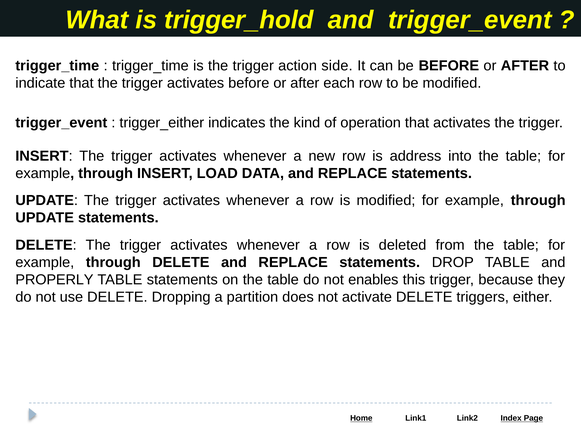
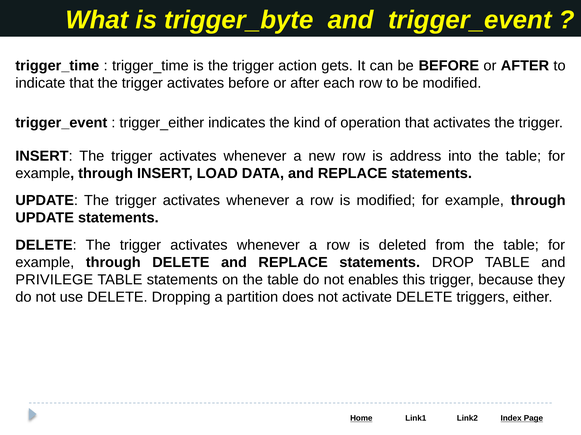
trigger_hold: trigger_hold -> trigger_byte (239, 20)
side: side -> gets (337, 66)
PROPERLY: PROPERLY -> PRIVILEGE (54, 280)
